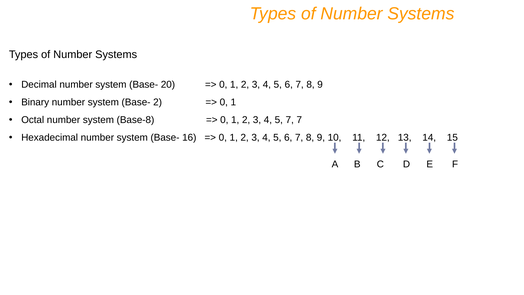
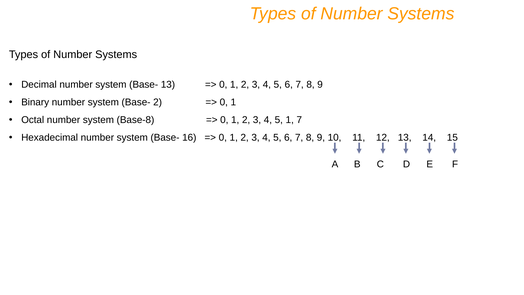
Base- 20: 20 -> 13 (168, 85)
5 7: 7 -> 1 (290, 120)
